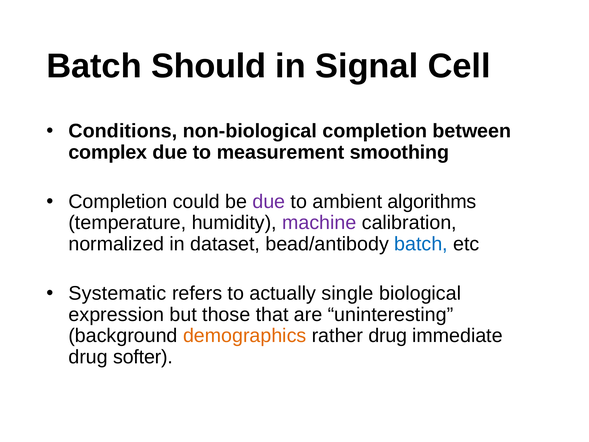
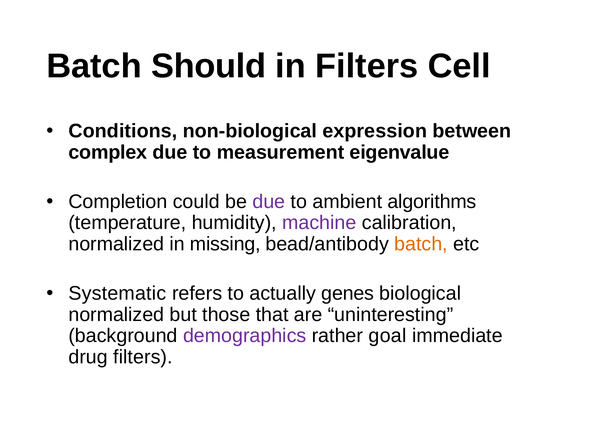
in Signal: Signal -> Filters (367, 66)
non-biological completion: completion -> expression (375, 131)
smoothing: smoothing -> eigenvalue (399, 152)
dataset: dataset -> missing (225, 244)
batch colour: blue -> orange (421, 244)
single: single -> genes (348, 293)
expression: expression -> normalized (116, 314)
demographics colour: orange -> purple (245, 336)
rather drug: drug -> goal (388, 336)
drug softer: softer -> filters (143, 357)
